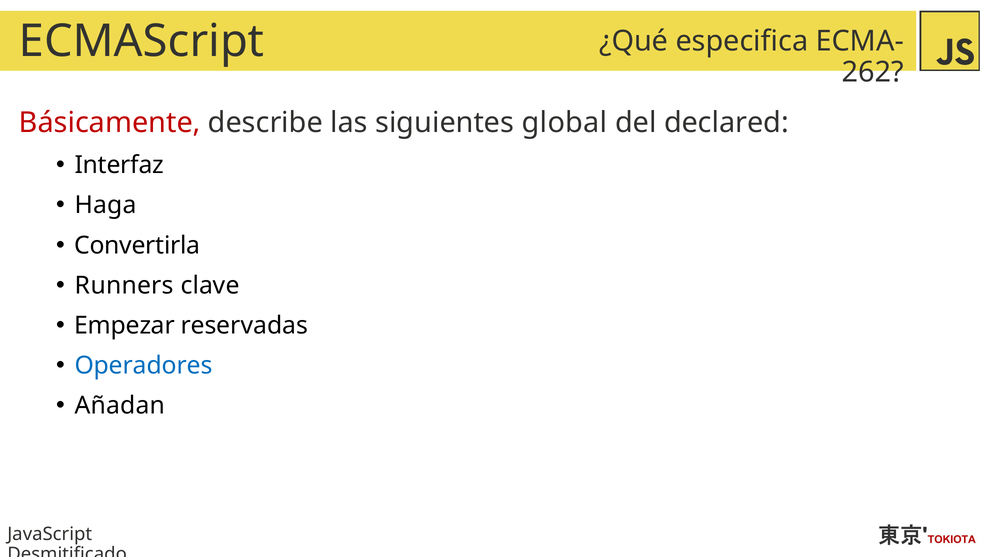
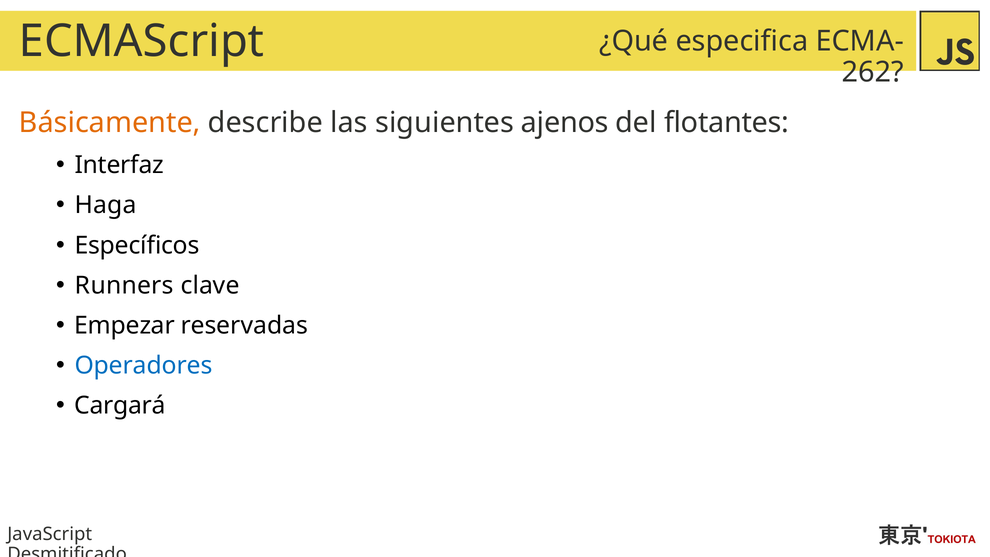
Básicamente colour: red -> orange (110, 123)
global: global -> ajenos (565, 123)
declared: declared -> flotantes (727, 123)
Convertirla: Convertirla -> Específicos (137, 245)
Añadan: Añadan -> Cargará (120, 406)
